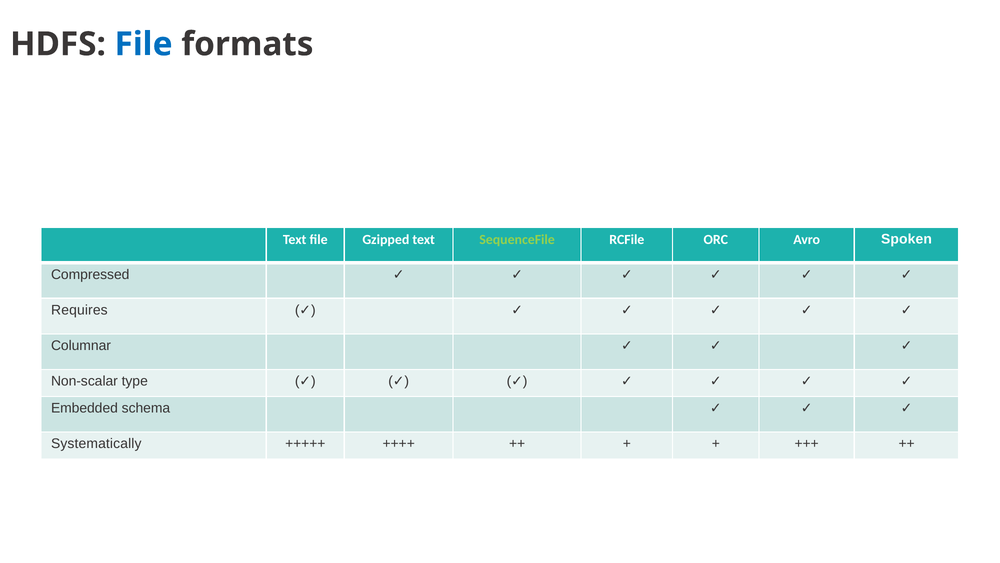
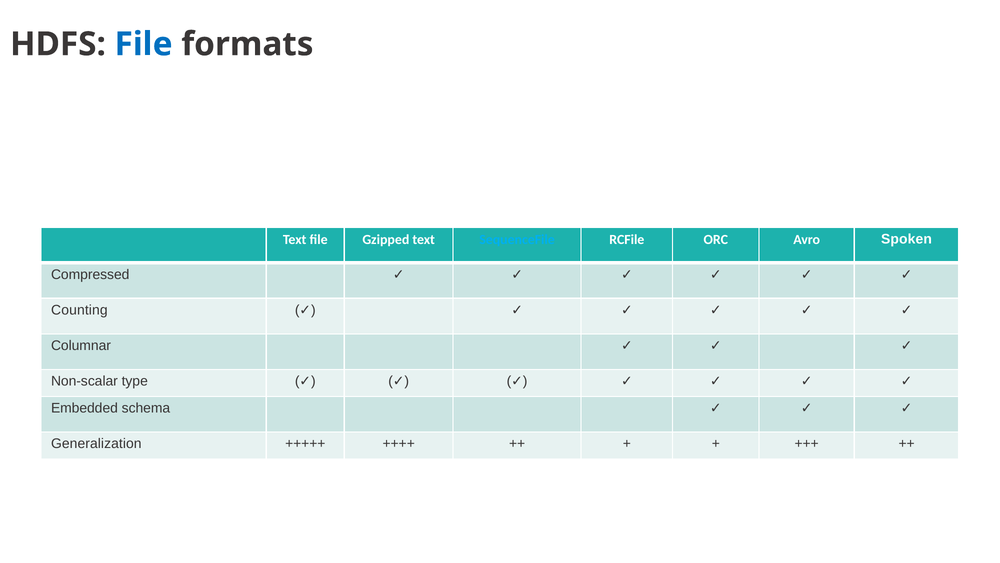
SequenceFile colour: light green -> light blue (517, 239)
Requires: Requires -> Counting (79, 310)
Systematically: Systematically -> Generalization (96, 443)
